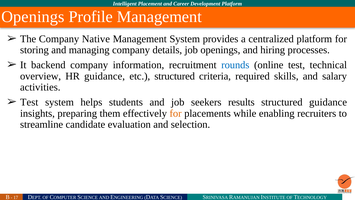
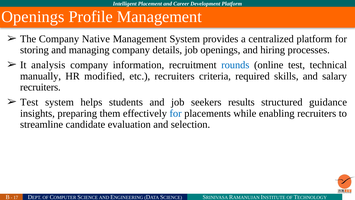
backend: backend -> analysis (48, 65)
overview: overview -> manually (41, 76)
HR guidance: guidance -> modified (105, 76)
etc structured: structured -> recruiters (175, 76)
activities: activities -> recruiters (40, 87)
for colour: orange -> blue (176, 113)
